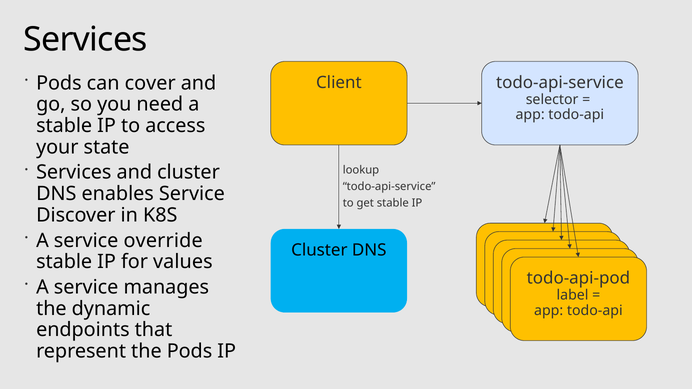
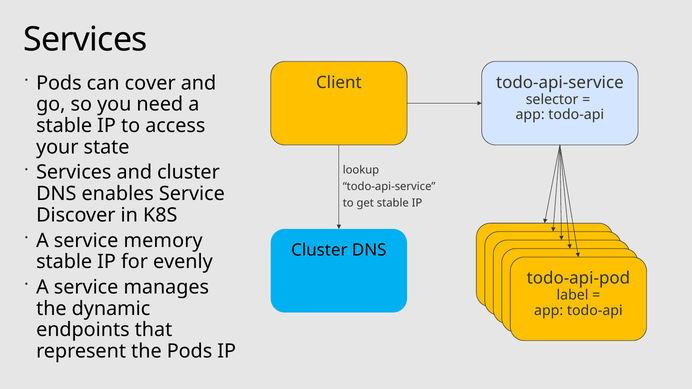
override: override -> memory (163, 241)
values: values -> evenly (183, 262)
